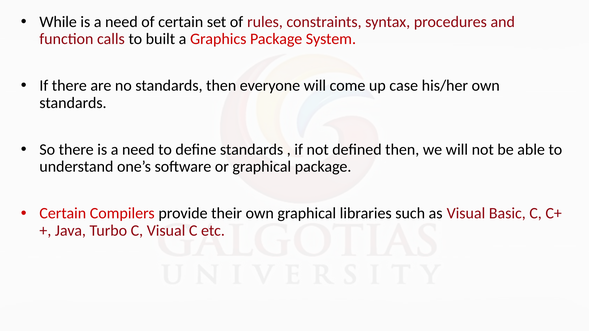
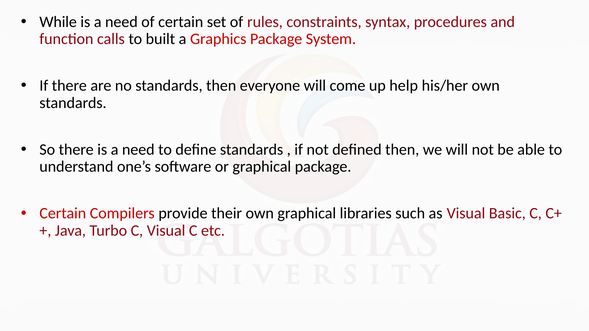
case: case -> help (404, 86)
